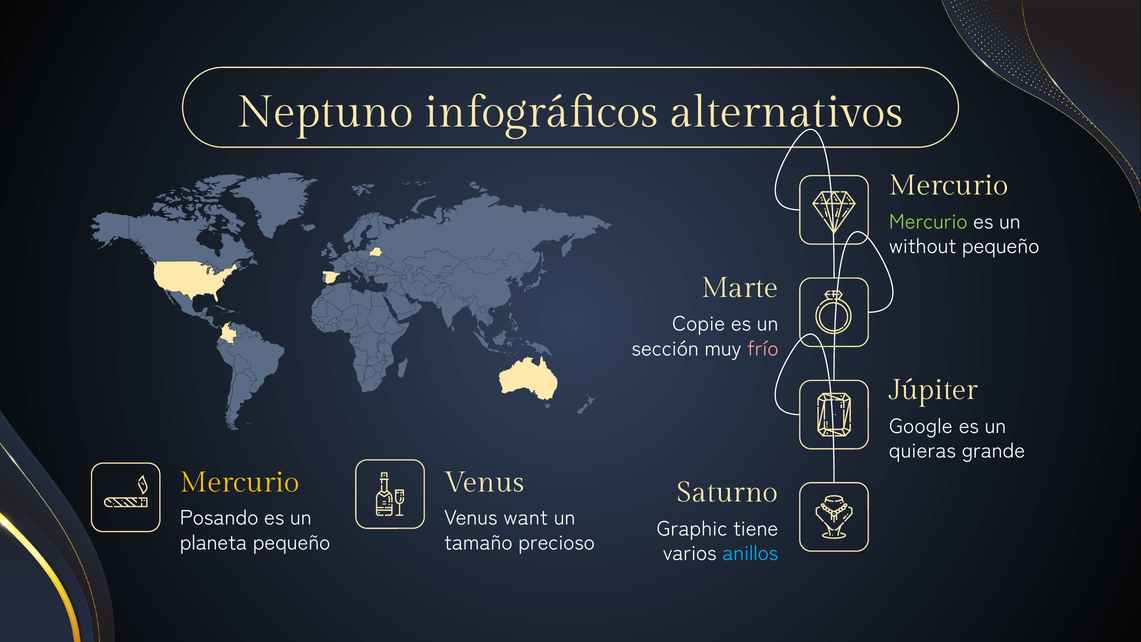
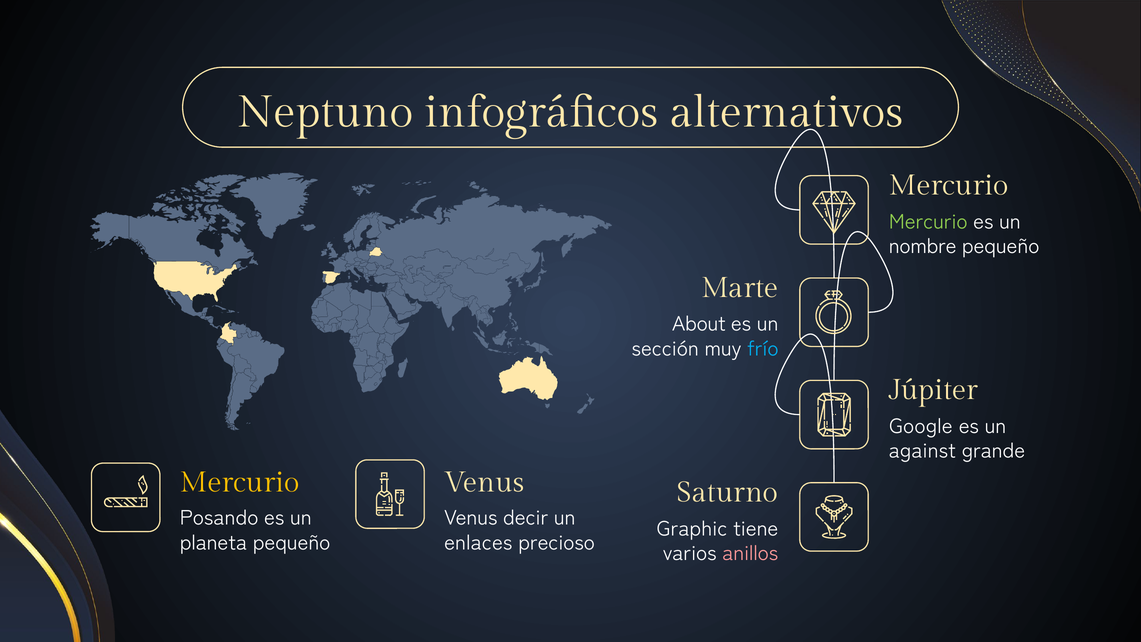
without: without -> nombre (923, 246)
Copie: Copie -> About (699, 324)
frío colour: pink -> light blue (763, 349)
quieras: quieras -> against (922, 451)
want: want -> decir (526, 518)
tamaño: tamaño -> enlaces (478, 543)
anillos colour: light blue -> pink (750, 553)
